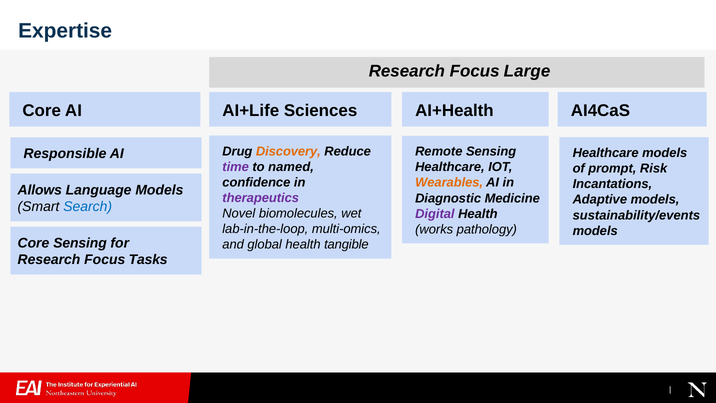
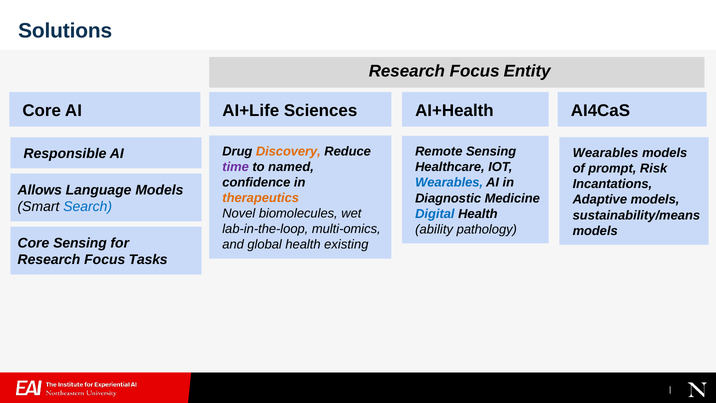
Expertise: Expertise -> Solutions (65, 31)
Large: Large -> Entity (527, 71)
Healthcare: Healthcare -> Wearables (606, 153)
Wearables colour: orange -> blue (449, 183)
therapeutics colour: purple -> orange (261, 198)
Digital colour: purple -> blue (435, 214)
sustainability/events: sustainability/events -> sustainability/means (636, 215)
works: works -> ability (434, 229)
tangible: tangible -> existing (346, 244)
